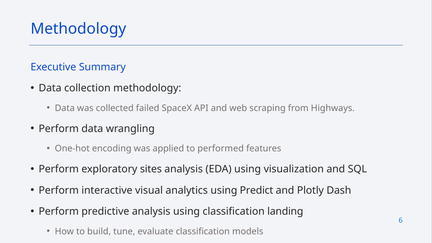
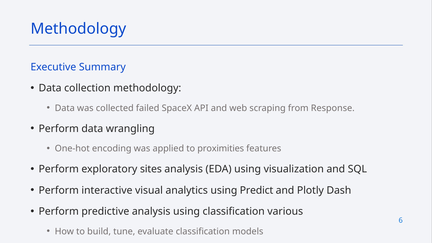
Highways: Highways -> Response (333, 108)
performed: performed -> proximities (221, 149)
landing: landing -> various (285, 211)
